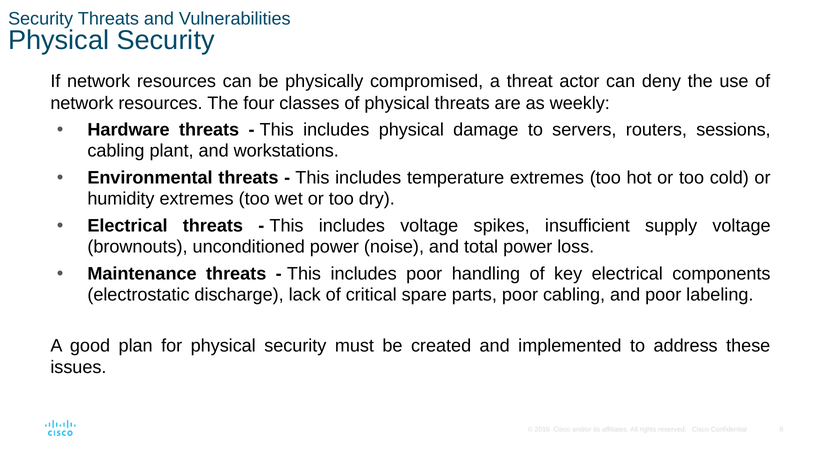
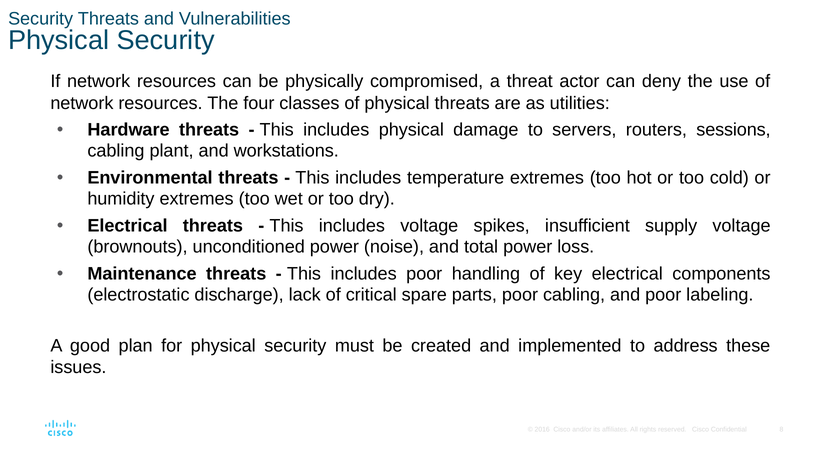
weekly: weekly -> utilities (580, 103)
